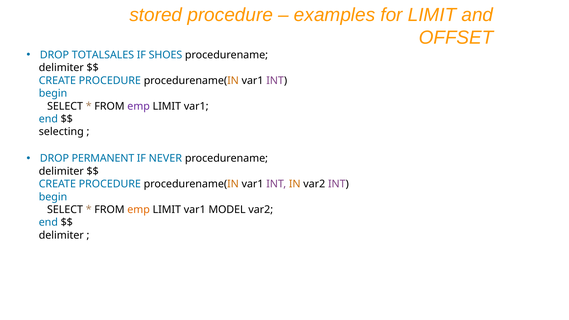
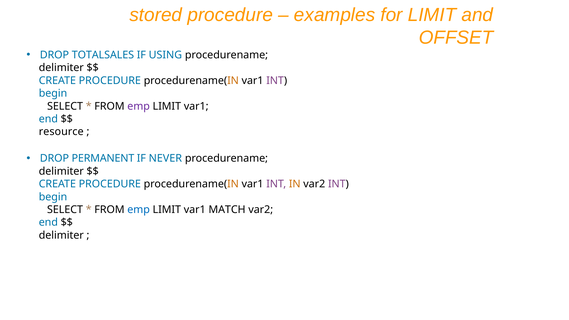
SHOES: SHOES -> USING (165, 55)
selecting: selecting -> resource (61, 132)
emp colour: orange -> blue (139, 210)
MODEL: MODEL -> MATCH (227, 210)
